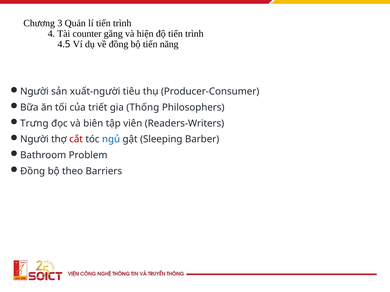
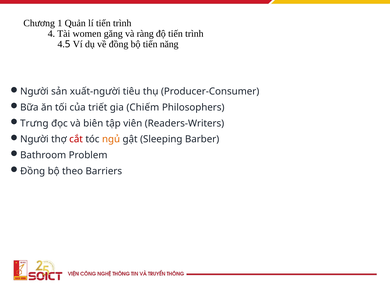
3: 3 -> 1 (60, 23)
counter: counter -> women (87, 34)
hiện: hiện -> ràng (145, 34)
Thống: Thống -> Chiếm (143, 108)
ngủ colour: blue -> orange (111, 140)
